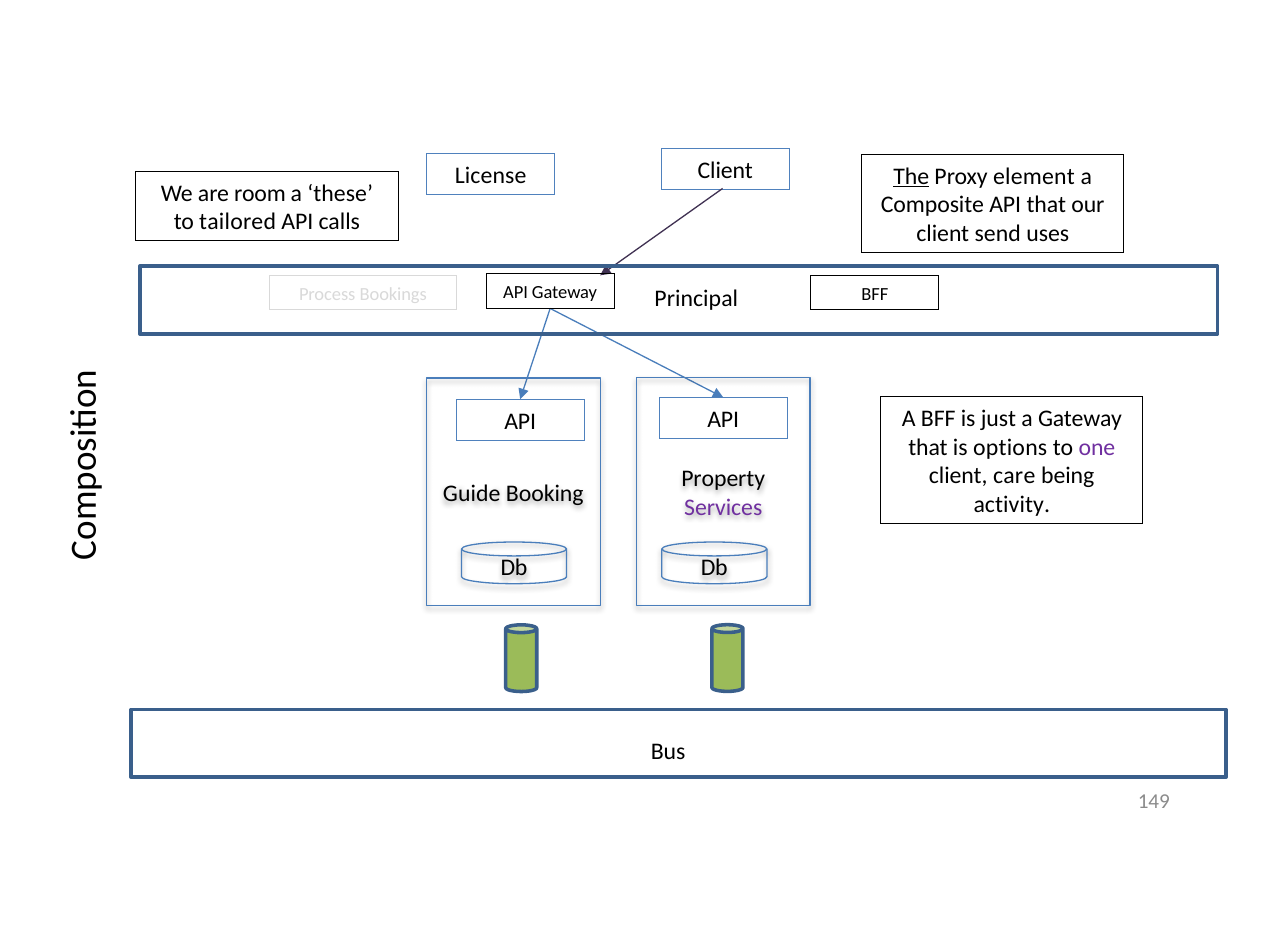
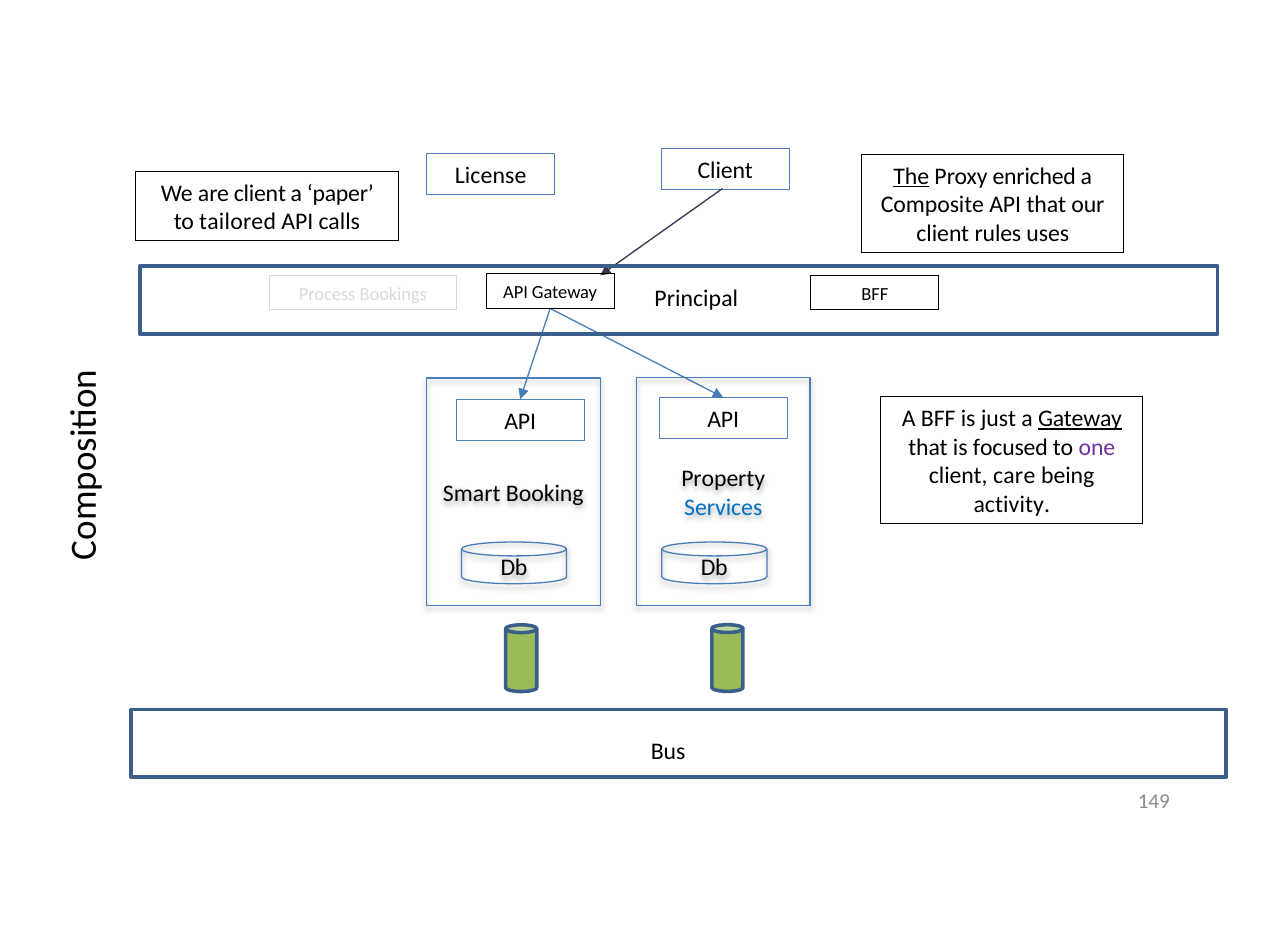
element: element -> enriched (1034, 176)
are room: room -> client (260, 193)
these: these -> paper (340, 193)
send: send -> rules (998, 233)
Gateway underline: none -> present (1080, 419)
options: options -> focused (1010, 447)
Guide: Guide -> Smart (472, 494)
Services colour: purple -> blue (723, 508)
